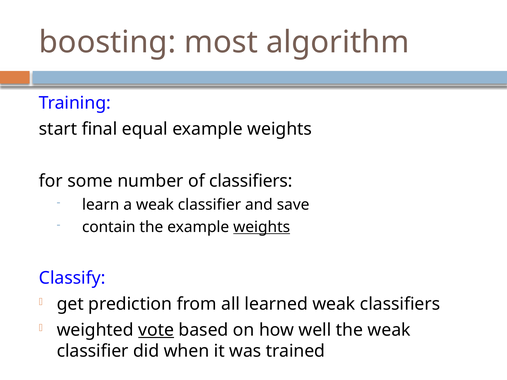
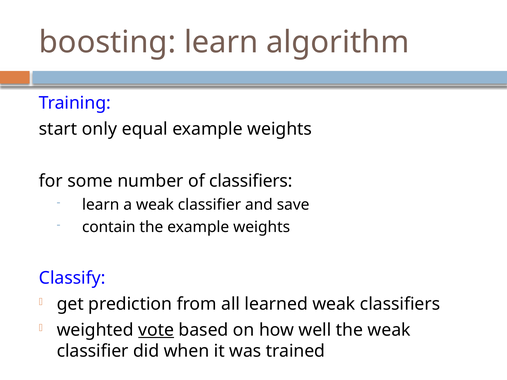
boosting most: most -> learn (221, 42)
final: final -> only (99, 129)
weights underline: present -> none (262, 227)
